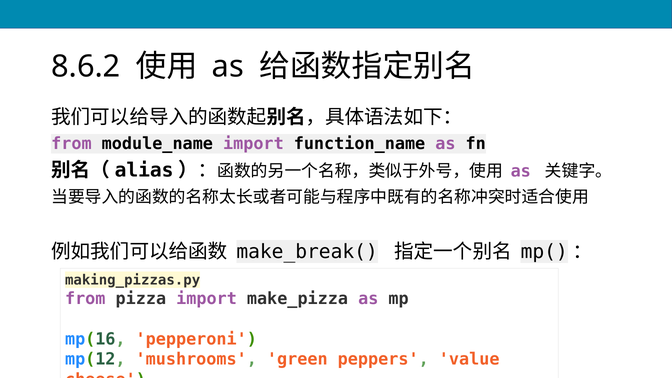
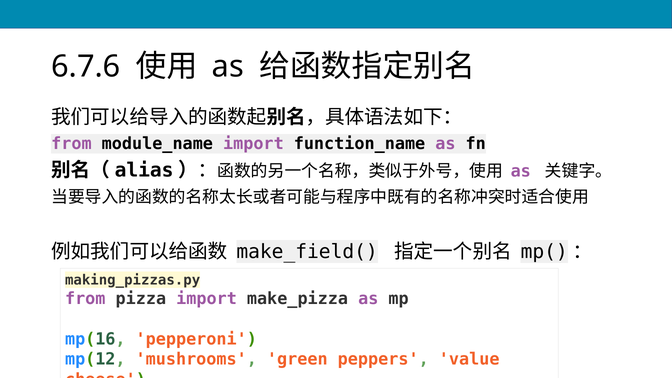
8.6.2: 8.6.2 -> 6.7.6 (86, 67)
make_break(: make_break( -> make_field( (307, 252)
